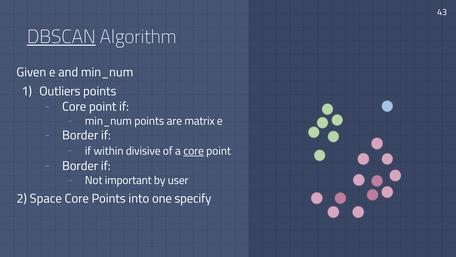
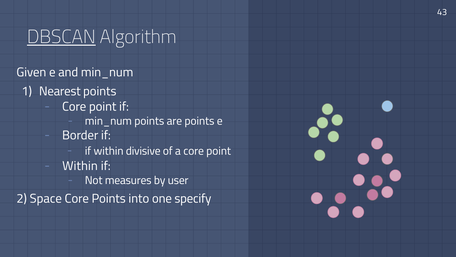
Outliers: Outliers -> Nearest (60, 91)
are matrix: matrix -> points (200, 121)
core underline: present -> none (194, 151)
Border: Border -> Within (80, 166)
important: important -> measures (128, 180)
